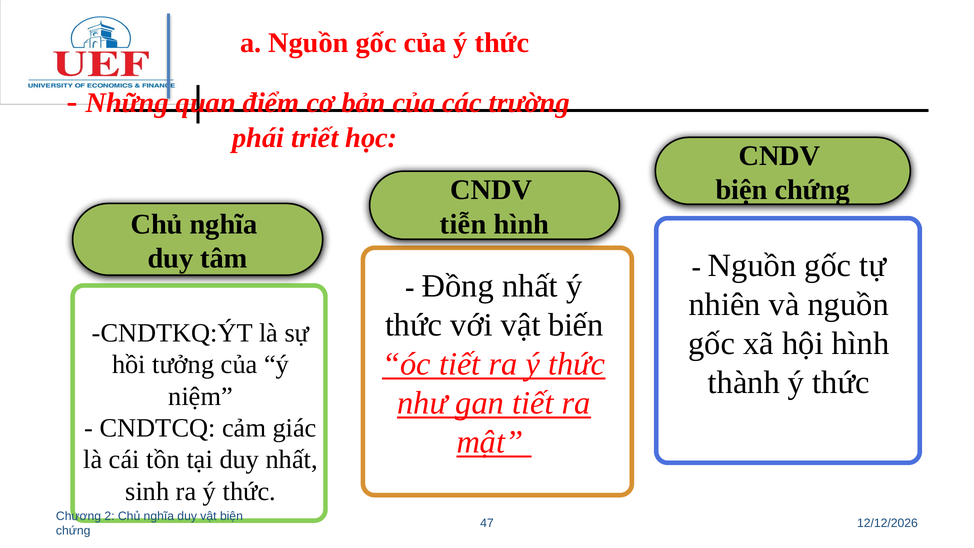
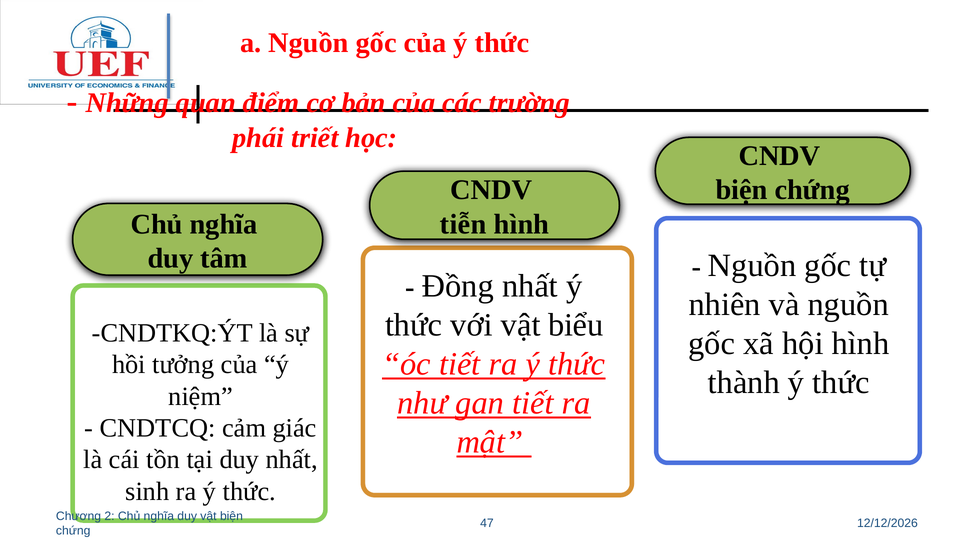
biến: biến -> biểu (576, 325)
